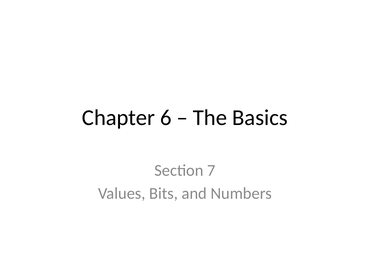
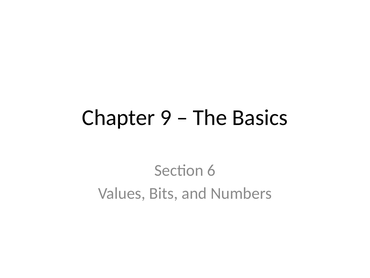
6: 6 -> 9 (166, 118)
7: 7 -> 6 (211, 170)
